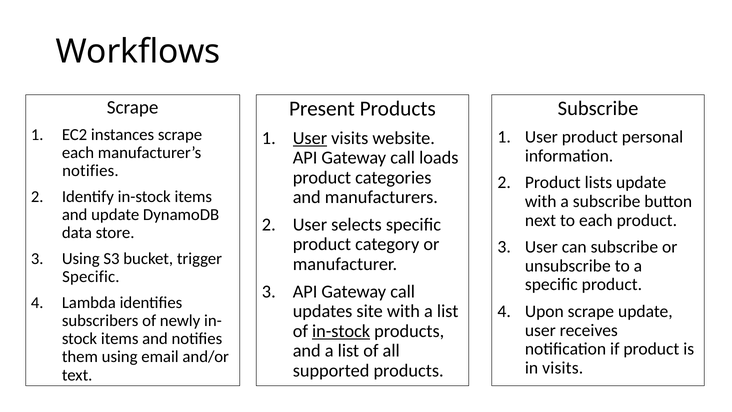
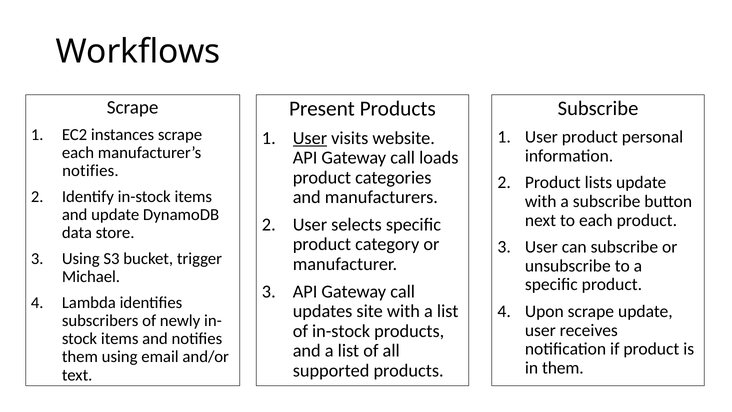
Specific: Specific -> Michael (91, 277)
in-stock underline: present -> none (341, 331)
in visits: visits -> them (563, 368)
